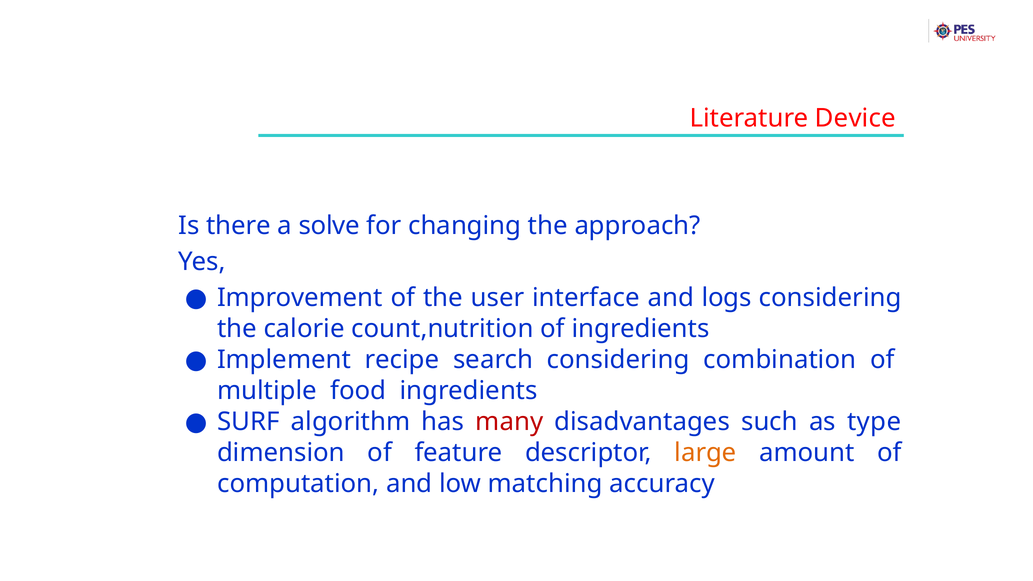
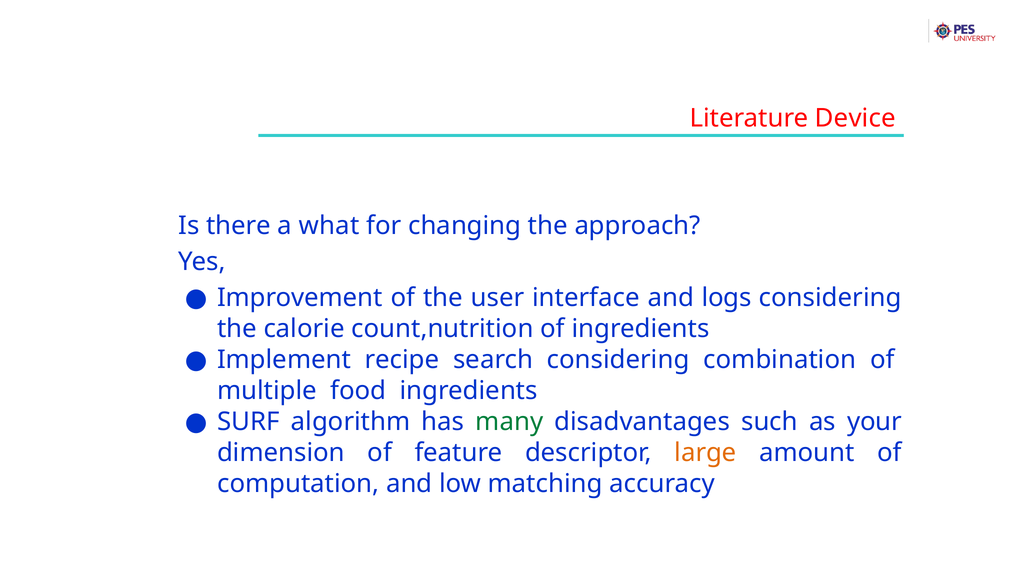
solve: solve -> what (329, 226)
many colour: red -> green (509, 422)
type: type -> your (874, 422)
